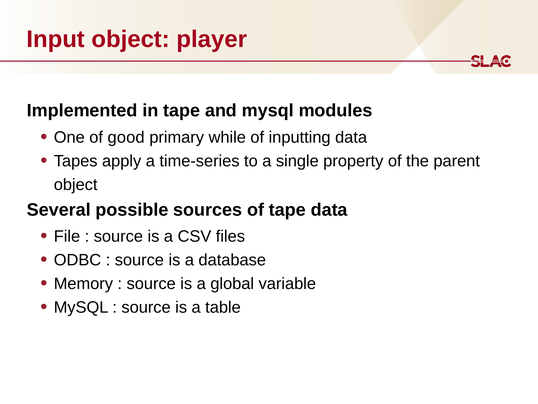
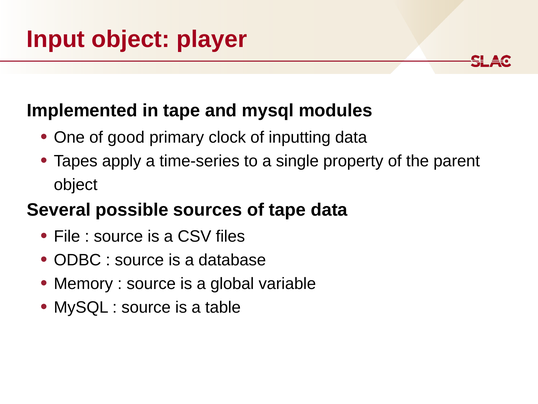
while: while -> clock (227, 137)
